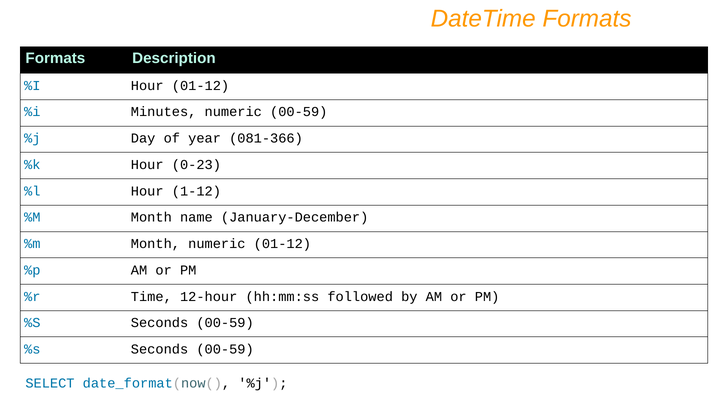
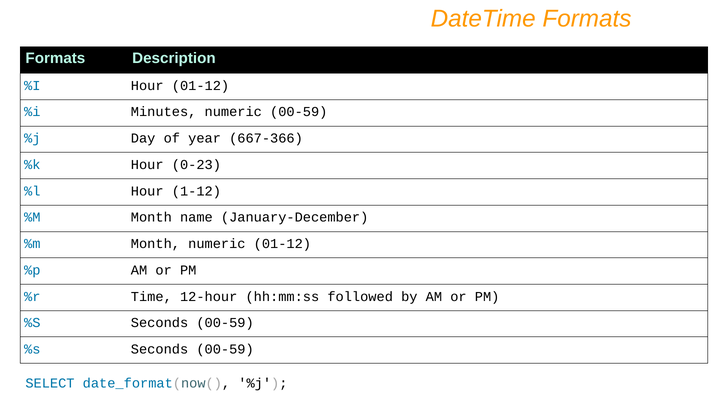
081-366: 081-366 -> 667-366 (266, 139)
